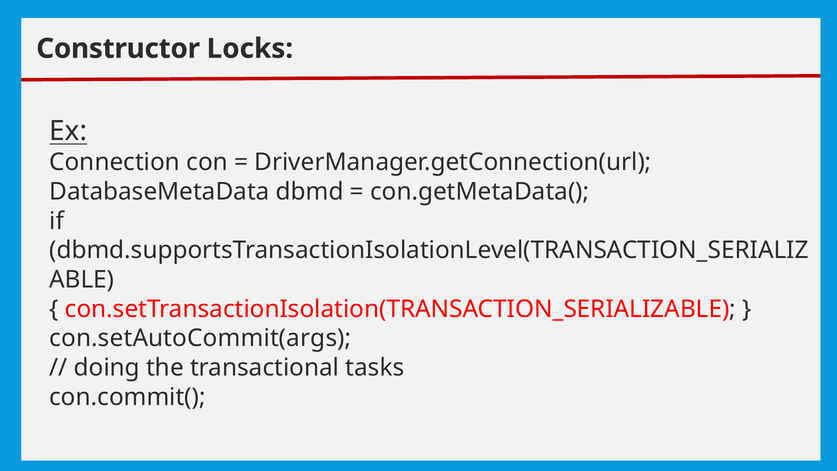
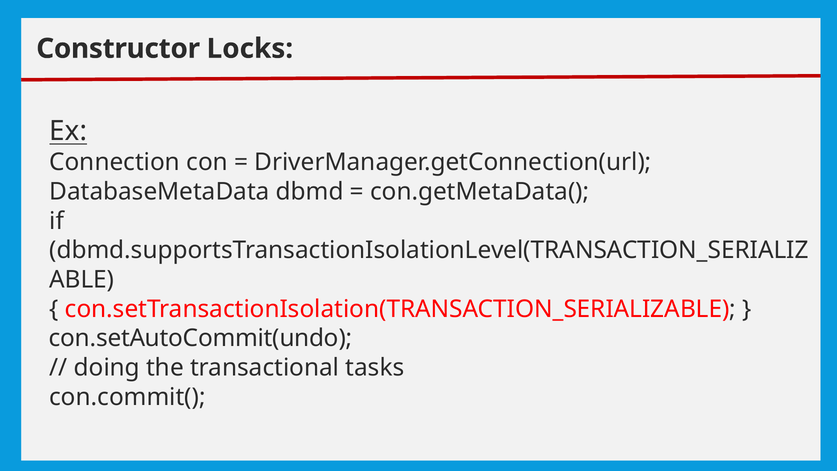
con.setAutoCommit(args: con.setAutoCommit(args -> con.setAutoCommit(undo (201, 338)
